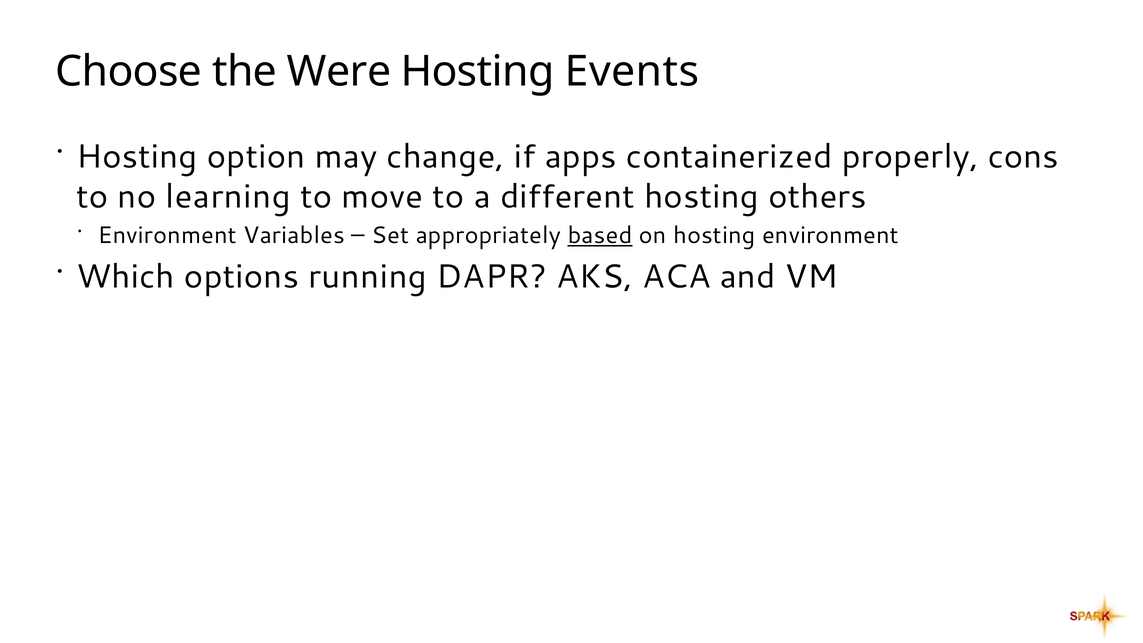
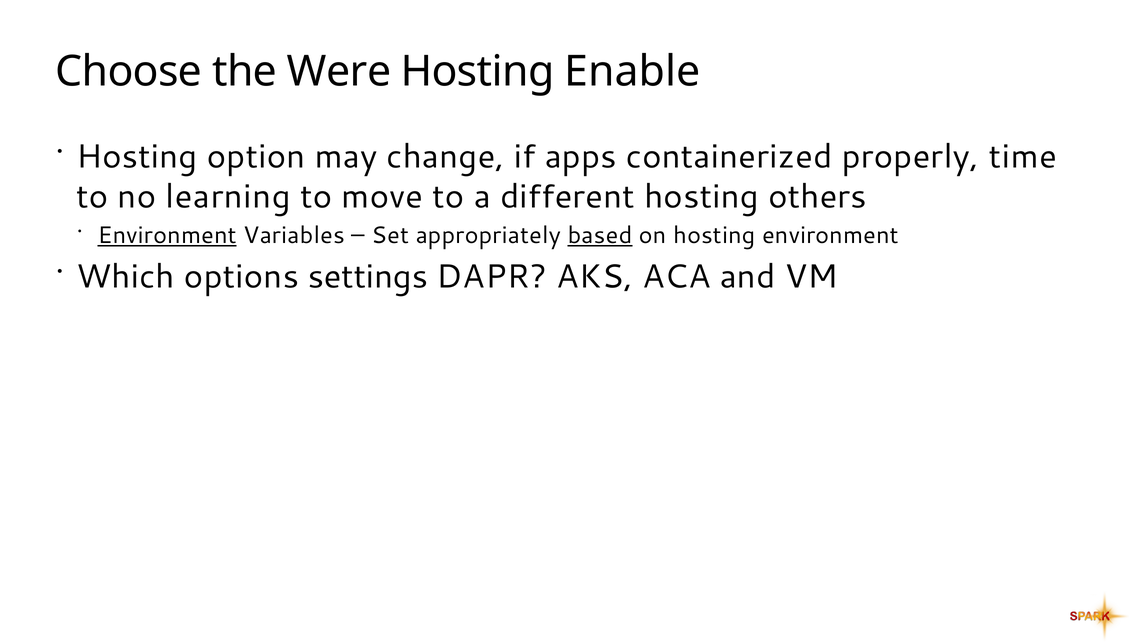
Events: Events -> Enable (632, 72)
cons: cons -> time (1023, 157)
Environment underline: none -> present (167, 235)
running: running -> settings (368, 277)
